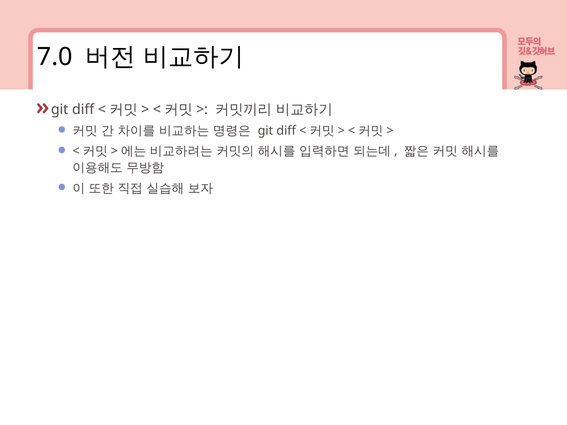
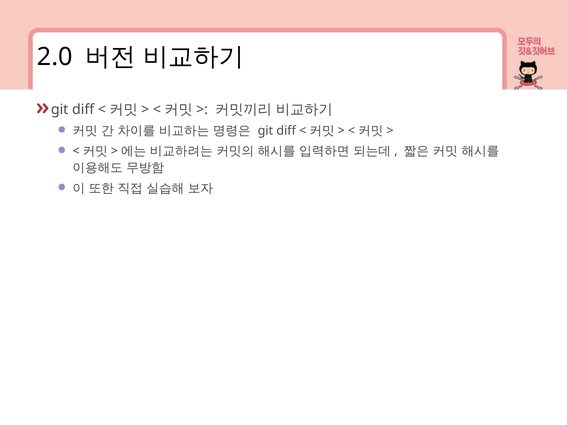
7.0: 7.0 -> 2.0 (55, 57)
